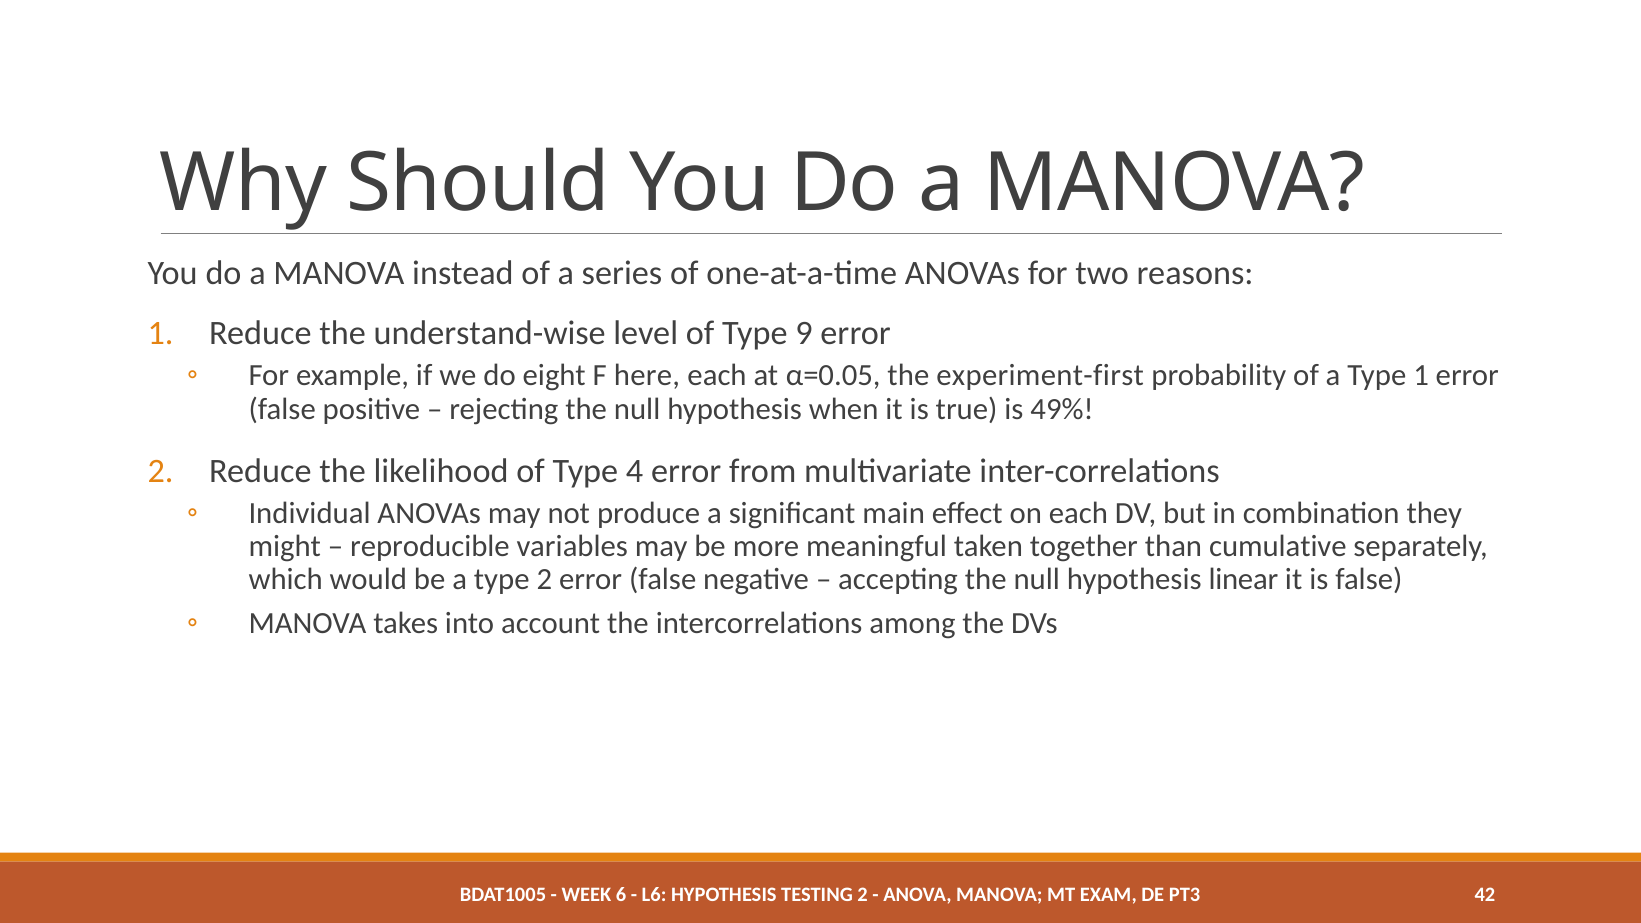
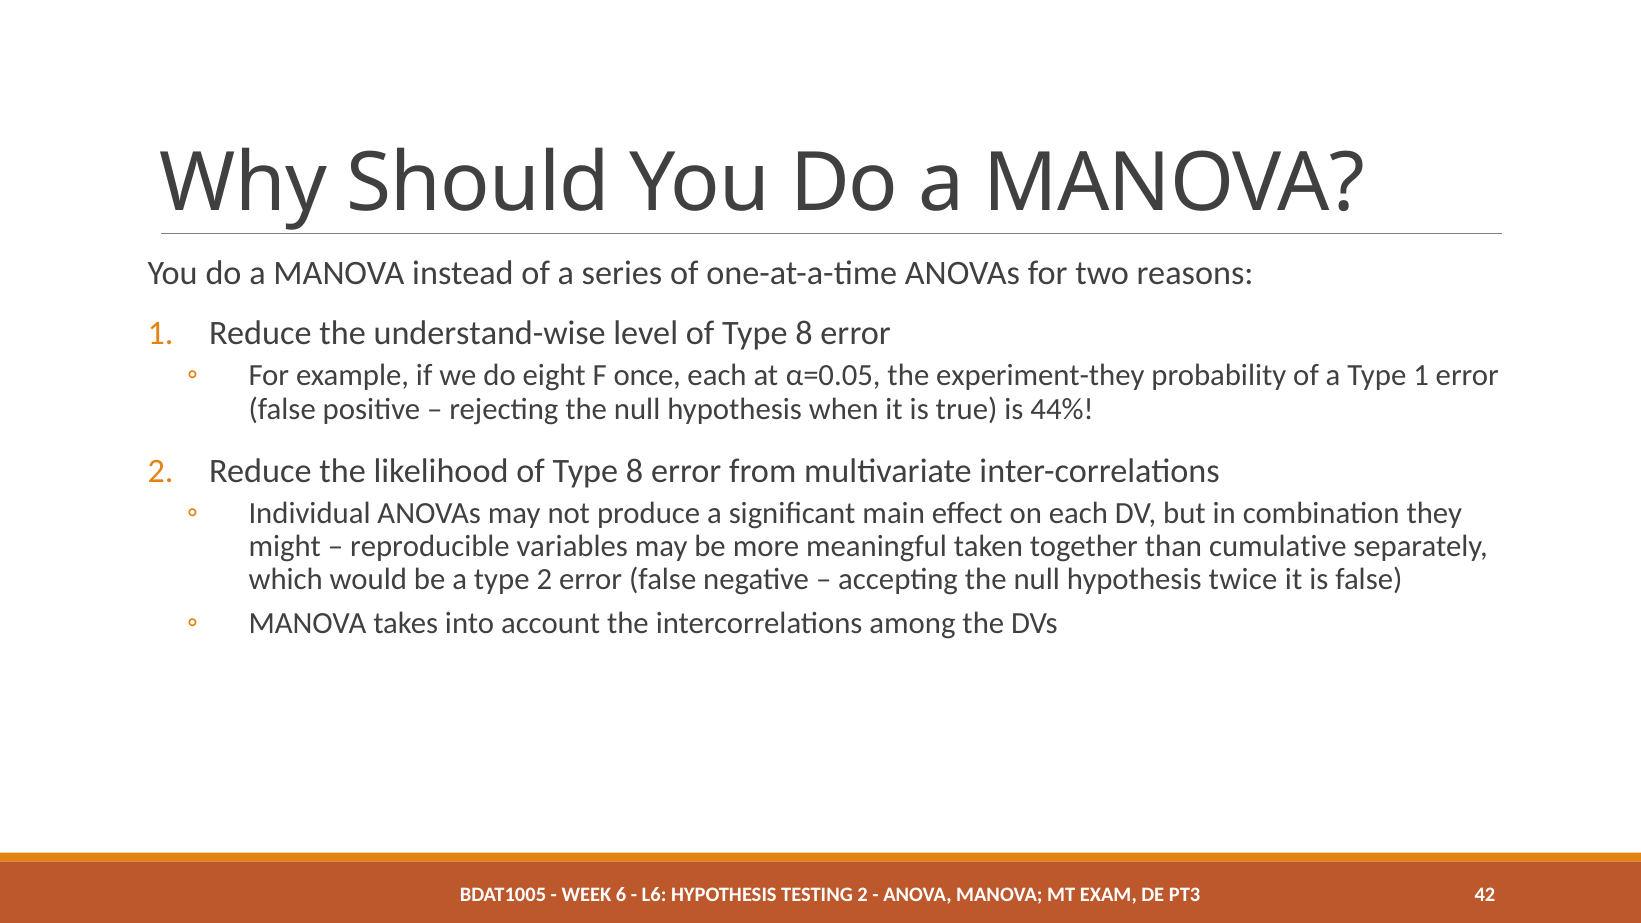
level of Type 9: 9 -> 8 (804, 334)
here: here -> once (647, 376)
experiment-first: experiment-first -> experiment-they (1040, 376)
49%: 49% -> 44% (1062, 409)
likelihood of Type 4: 4 -> 8 (635, 471)
linear: linear -> twice (1243, 580)
